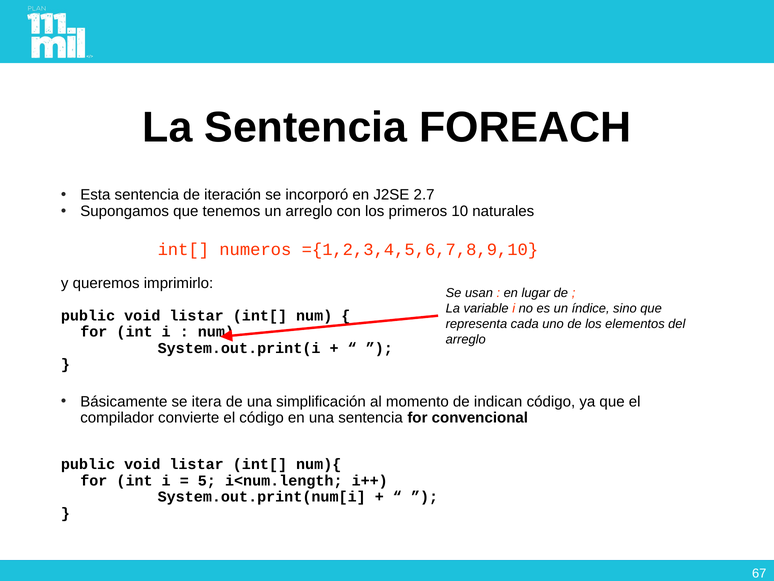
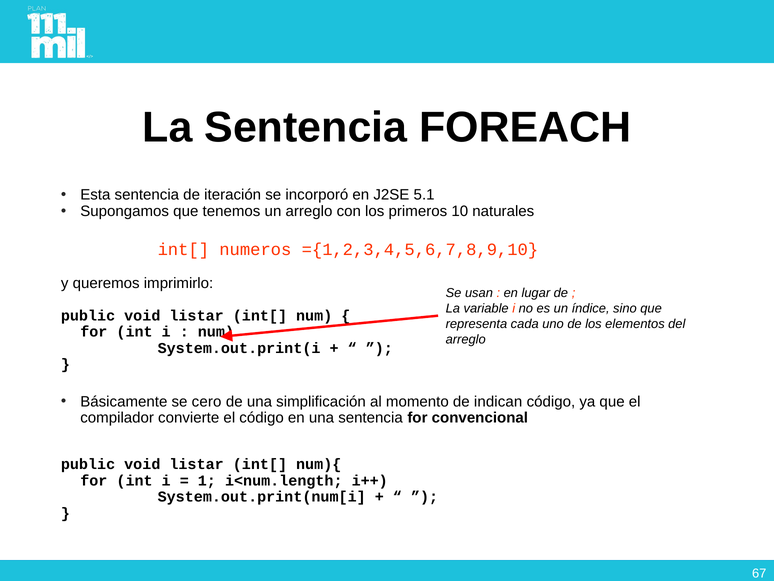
2.7: 2.7 -> 5.1 (424, 195)
itera: itera -> cero (207, 401)
5: 5 -> 1 (207, 480)
